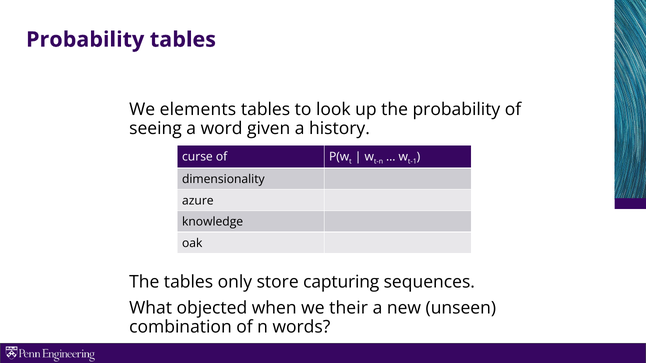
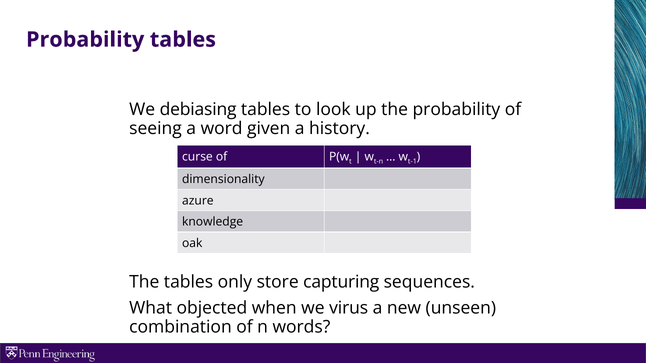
elements: elements -> debiasing (198, 110)
their: their -> virus (349, 308)
